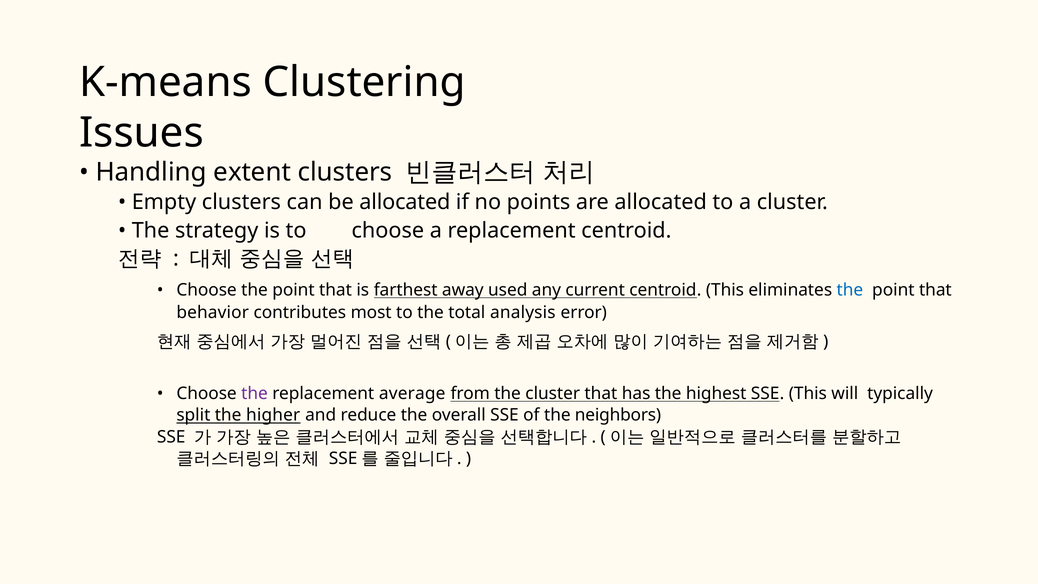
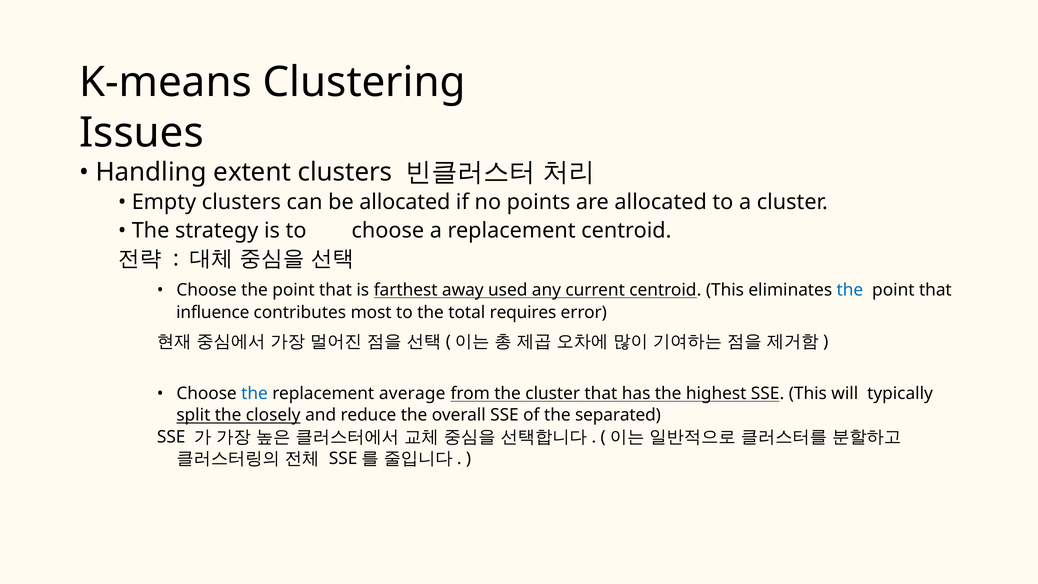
behavior: behavior -> influence (213, 313)
analysis: analysis -> requires (523, 313)
the colour: purple -> blue (255, 393)
higher: higher -> closely (273, 415)
neighbors: neighbors -> separated (618, 415)
